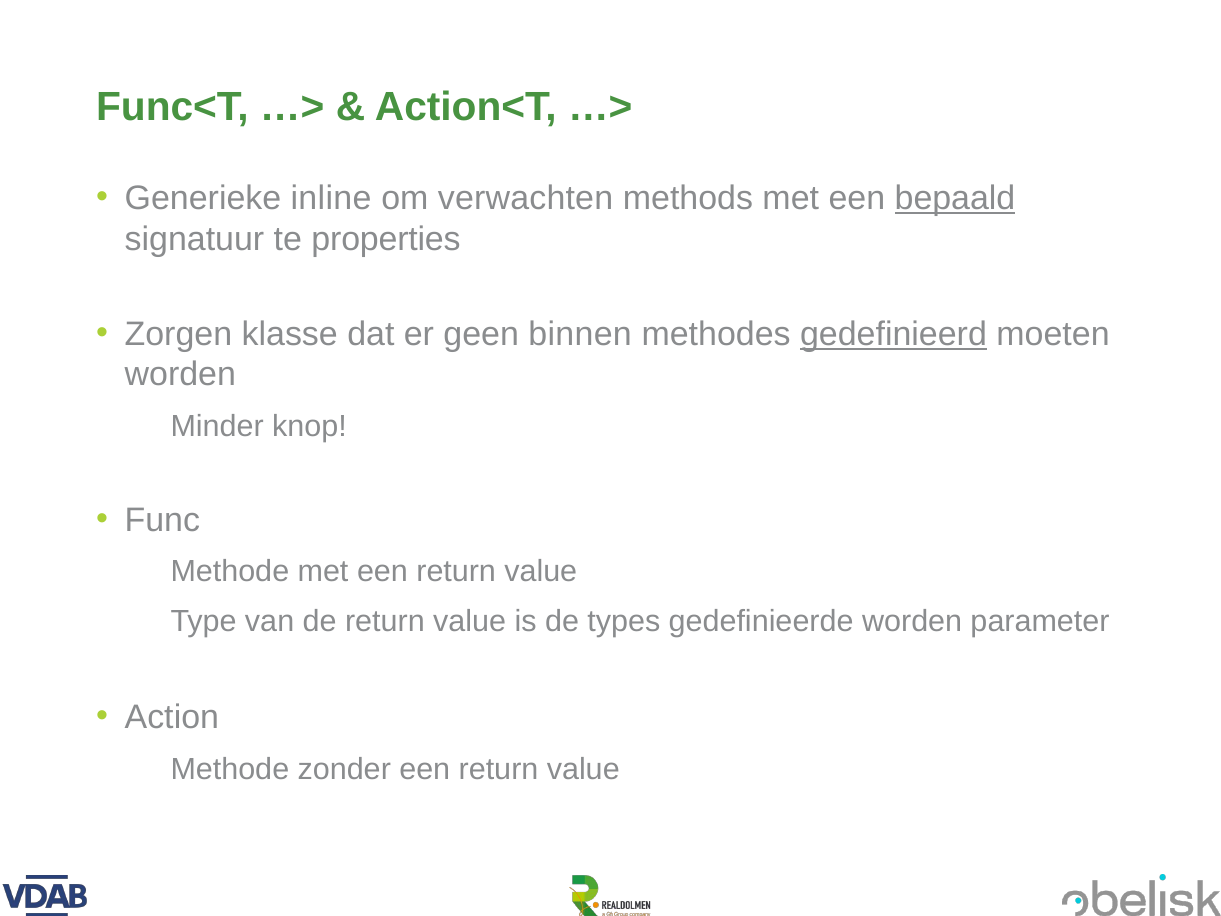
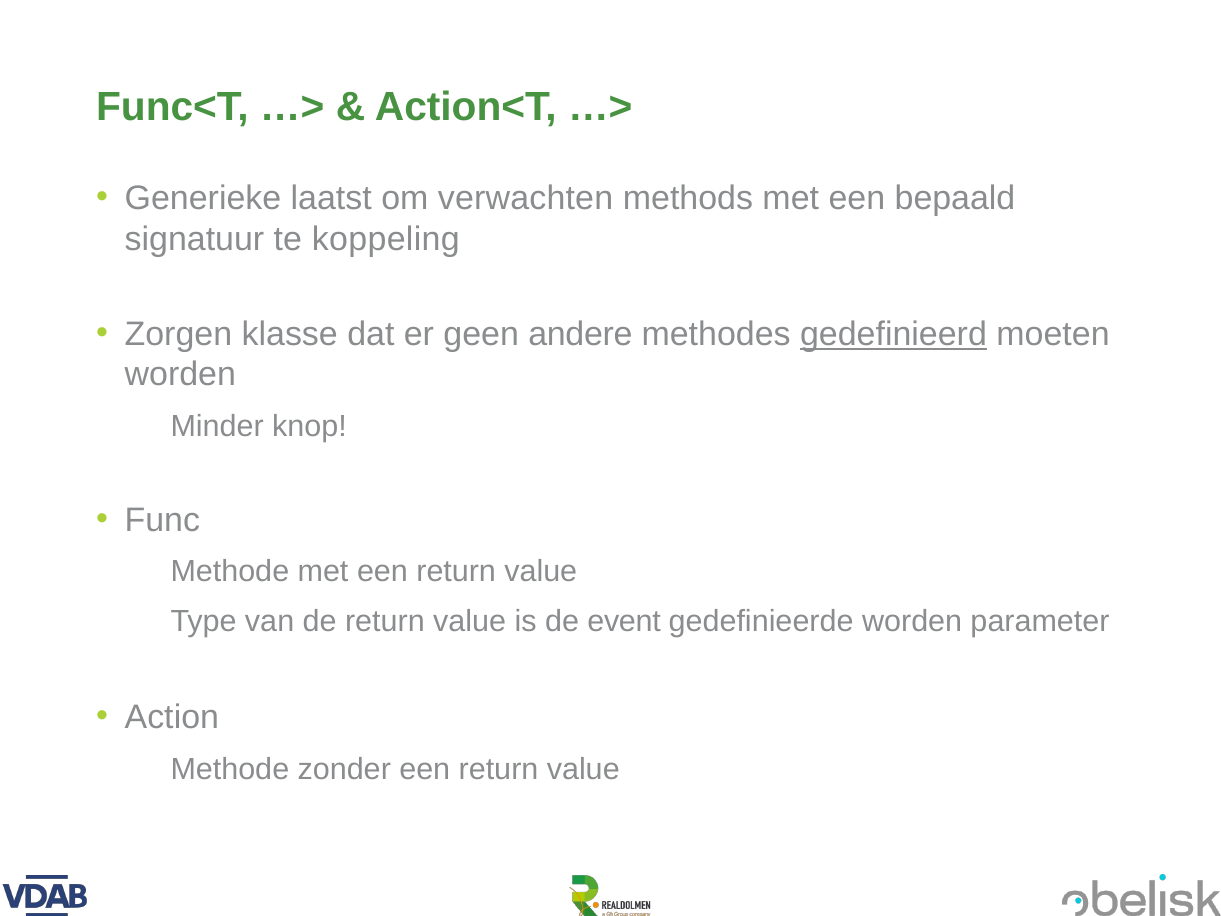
inline: inline -> laatst (331, 198)
bepaald underline: present -> none (955, 198)
properties: properties -> koppeling (386, 239)
binnen: binnen -> andere (580, 334)
types: types -> event (624, 622)
